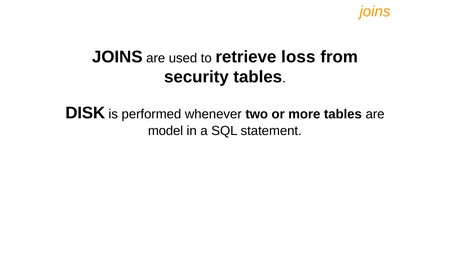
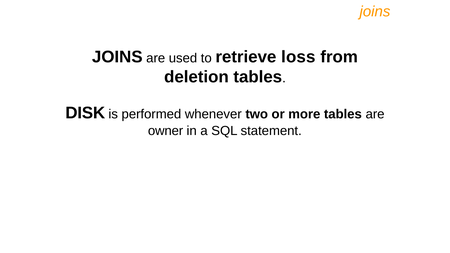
security: security -> deletion (196, 77)
model: model -> owner (166, 131)
